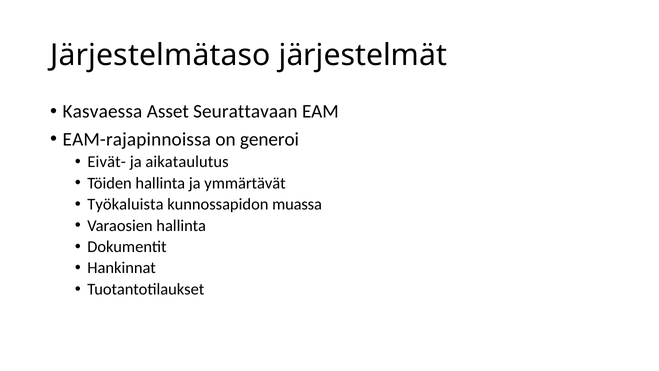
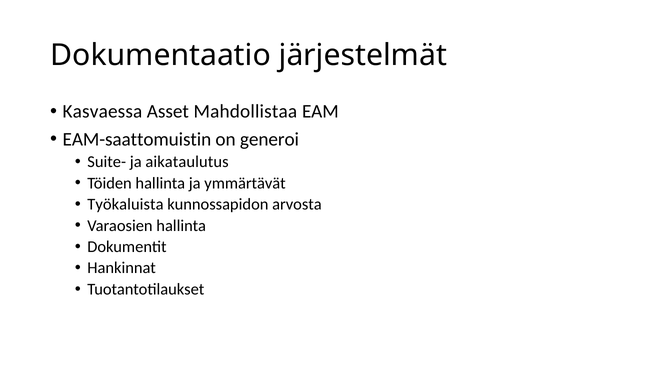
Järjestelmätaso: Järjestelmätaso -> Dokumentaatio (161, 55)
Seurattavaan: Seurattavaan -> Mahdollistaa (245, 111)
EAM-rajapinnoissa: EAM-rajapinnoissa -> EAM-saattomuistin (137, 139)
Eivät-: Eivät- -> Suite- (107, 162)
muassa: muassa -> arvosta (297, 204)
